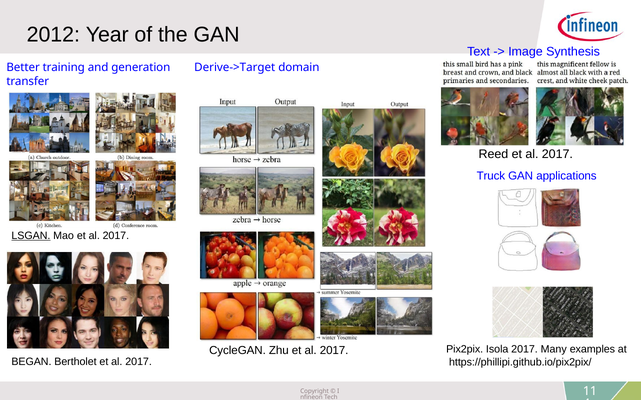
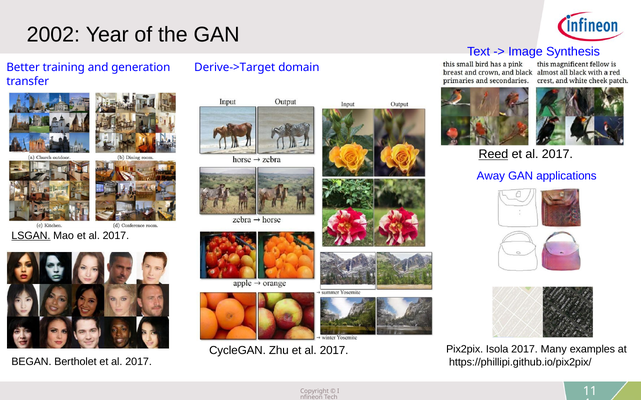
2012: 2012 -> 2002 (53, 35)
Reed underline: none -> present (493, 155)
Truck: Truck -> Away (491, 176)
